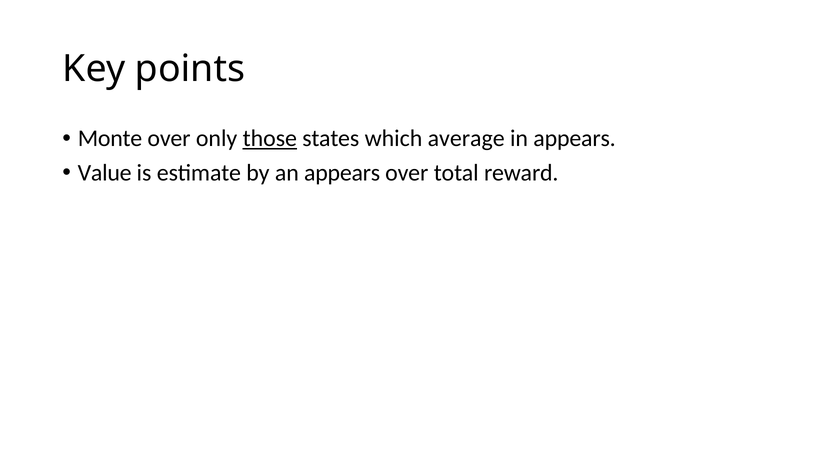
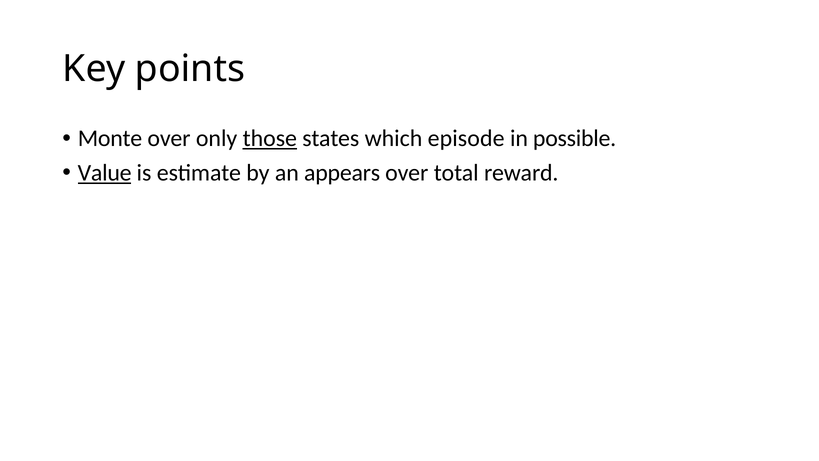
average: average -> episode (466, 138)
in appears: appears -> possible (575, 138)
Value underline: none -> present (105, 173)
